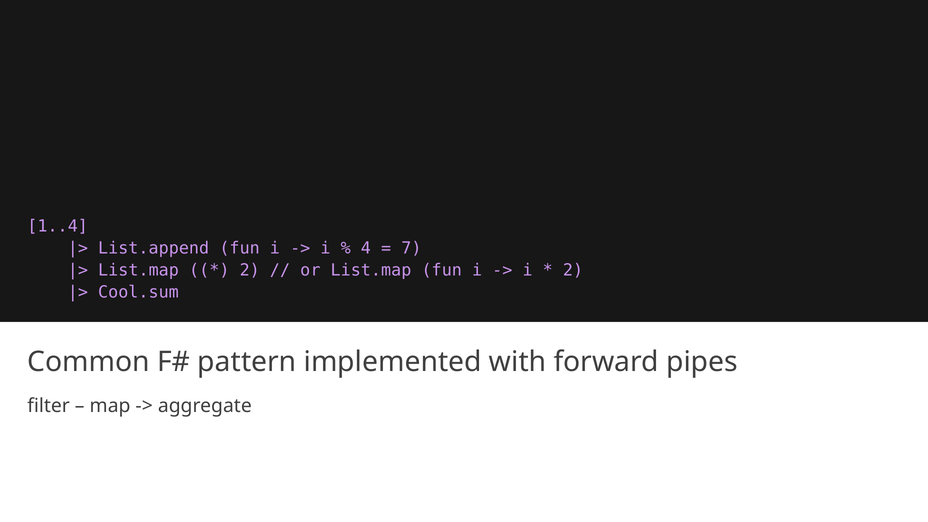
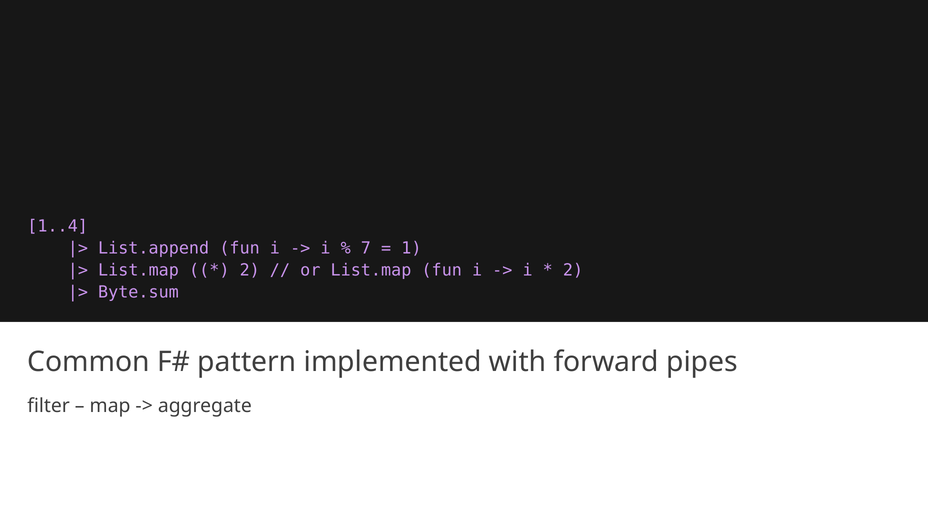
4: 4 -> 7 (366, 248)
7: 7 -> 1 (411, 248)
Cool.sum: Cool.sum -> Byte.sum (138, 292)
